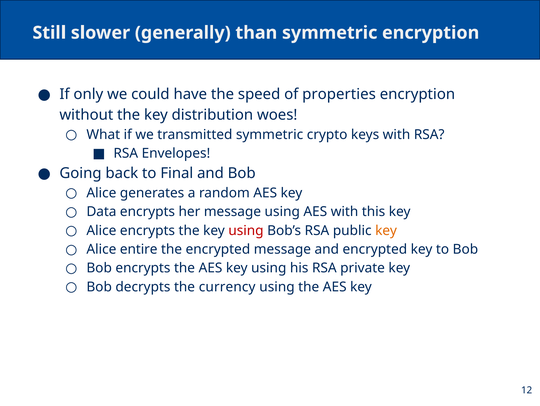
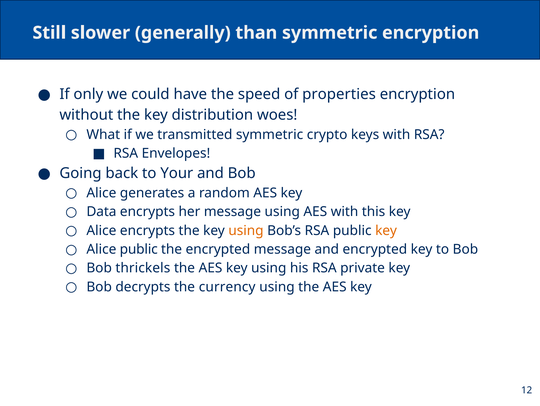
Final: Final -> Your (177, 173)
using colour: red -> orange (246, 230)
Alice entire: entire -> public (139, 249)
Bob encrypts: encrypts -> thrickels (143, 268)
